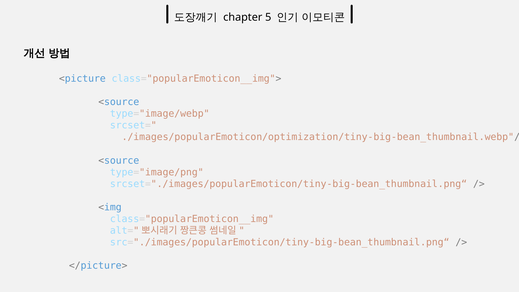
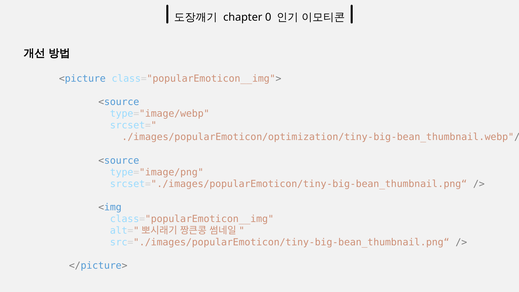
5: 5 -> 0 (268, 17)
